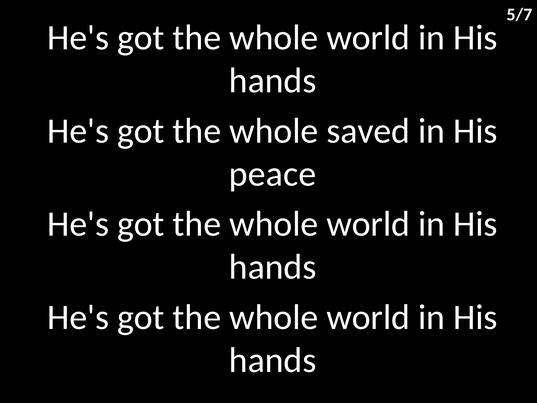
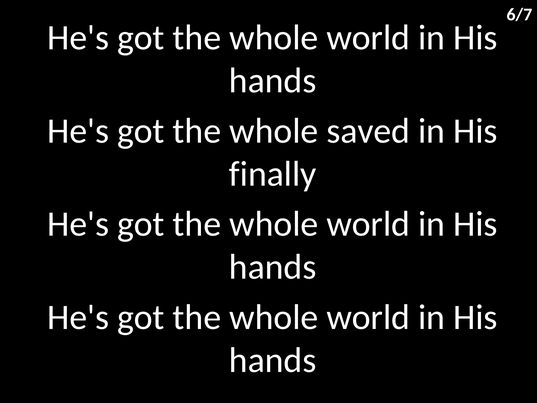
5/7: 5/7 -> 6/7 (519, 15)
peace: peace -> finally (273, 174)
